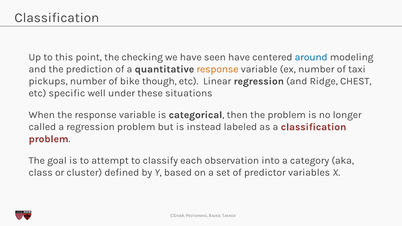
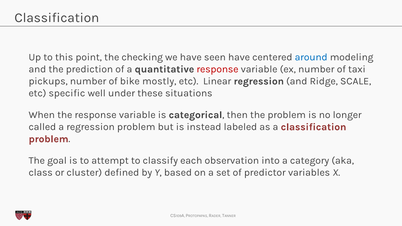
response colour: orange -> red (217, 69)
though: though -> mostly (159, 81)
CHEST: CHEST -> SCALE (356, 81)
